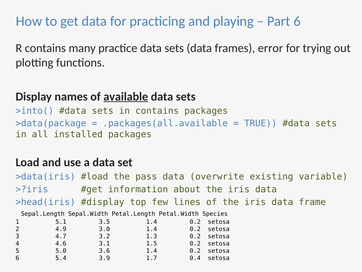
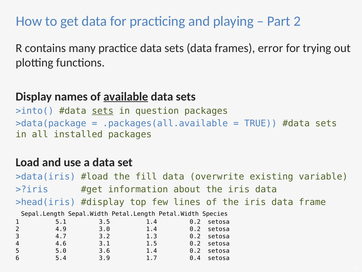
Part 6: 6 -> 2 (297, 21)
sets underline: none -> present (103, 111)
in contains: contains -> question (157, 111)
pass: pass -> fill (146, 176)
